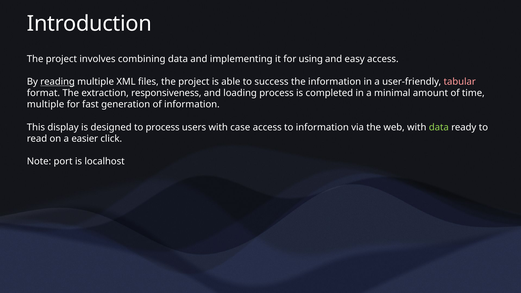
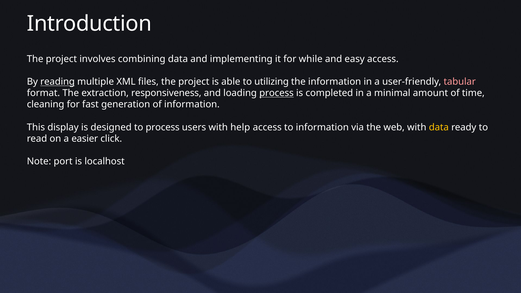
using: using -> while (311, 59)
success: success -> utilizing (272, 82)
process underline: none -> present (276, 93)
multiple: multiple -> cleaning (46, 105)
case: case -> help (240, 127)
data colour: light green -> yellow (439, 127)
